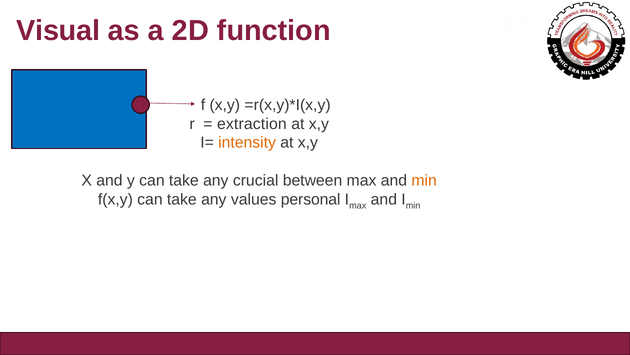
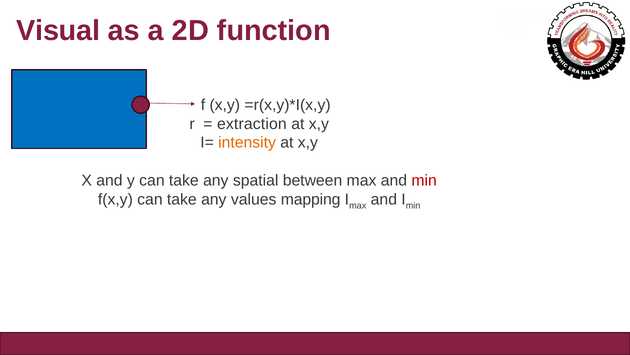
crucial: crucial -> spatial (256, 180)
min colour: orange -> red (424, 180)
personal: personal -> mapping (311, 199)
